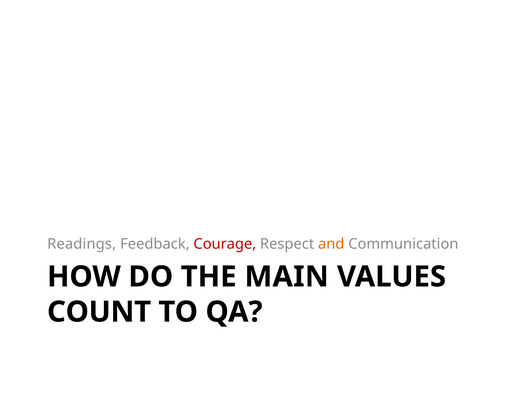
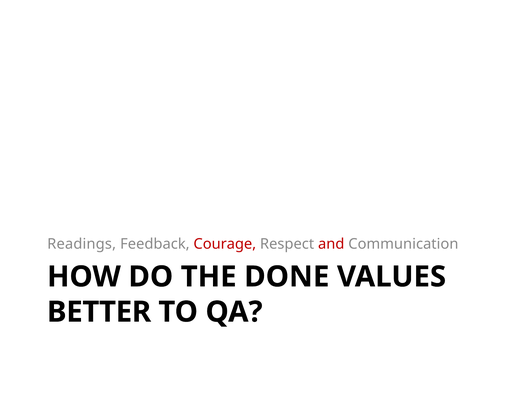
and colour: orange -> red (331, 244)
MAIN: MAIN -> DONE (287, 277)
COUNT: COUNT -> BETTER (99, 313)
